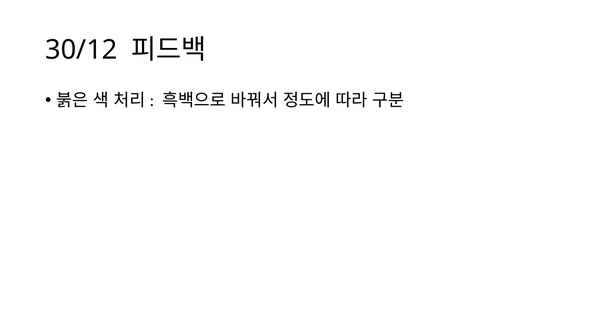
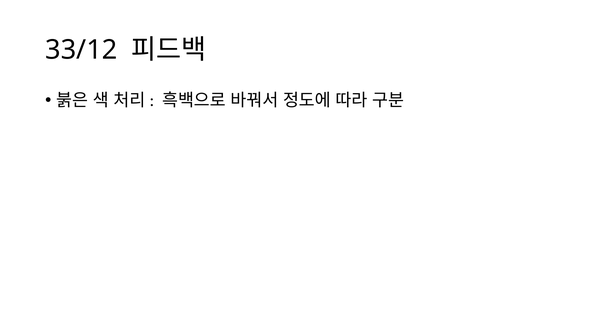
30/12: 30/12 -> 33/12 (81, 50)
